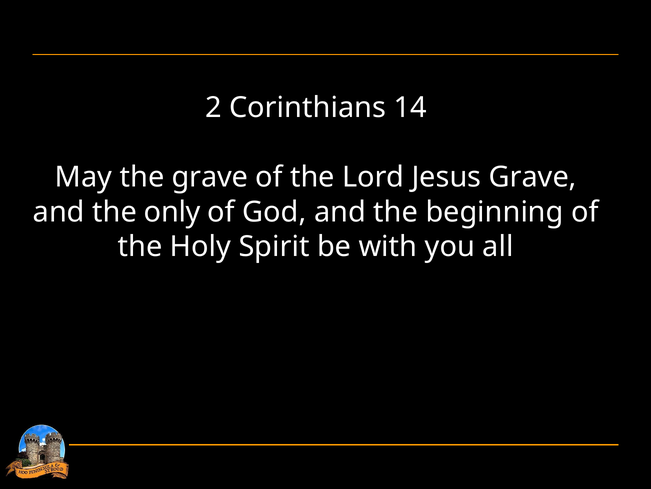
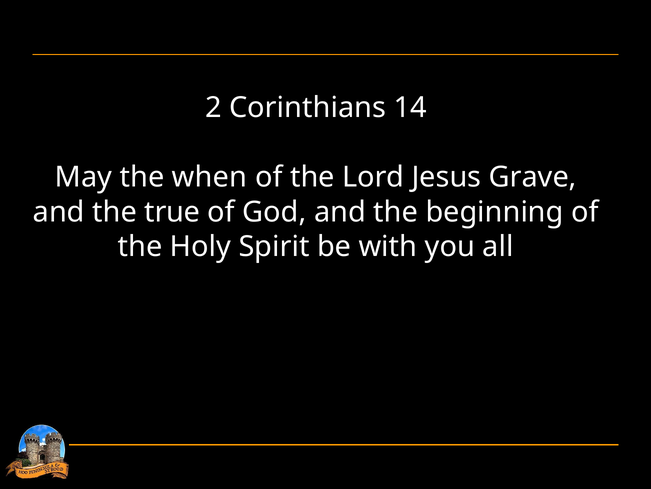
the grave: grave -> when (210, 177)
only: only -> true (172, 212)
